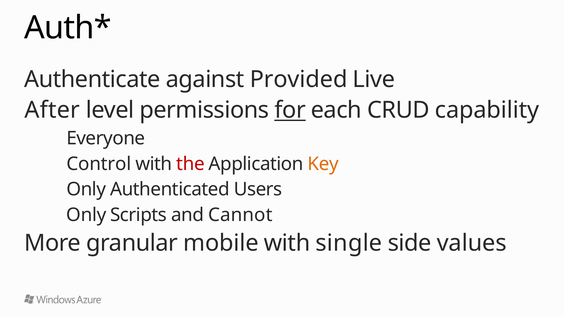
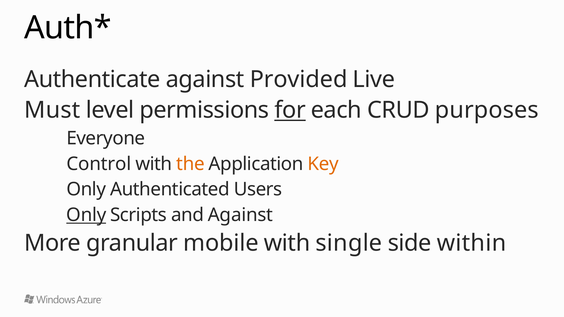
After: After -> Must (52, 110)
capability: capability -> purposes (487, 110)
the colour: red -> orange (190, 164)
Only underline: none -> present (86, 215)
and Cannot: Cannot -> Against (240, 215)
values: values -> within (472, 243)
